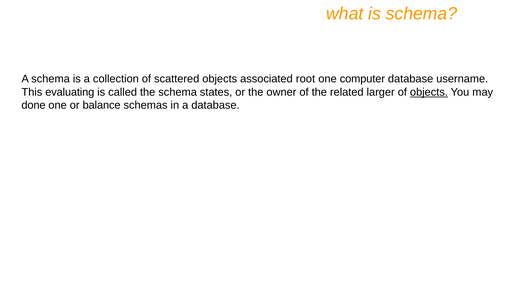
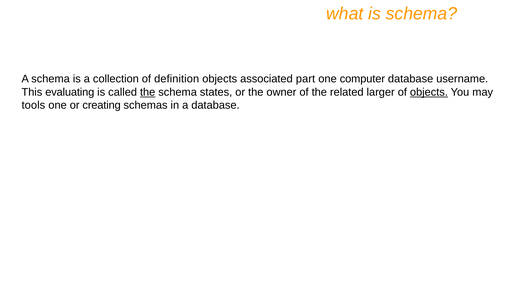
scattered: scattered -> definition (177, 79)
root: root -> part (306, 79)
the underline: none -> present (148, 92)
done: done -> tools (33, 105)
balance: balance -> creating (102, 105)
